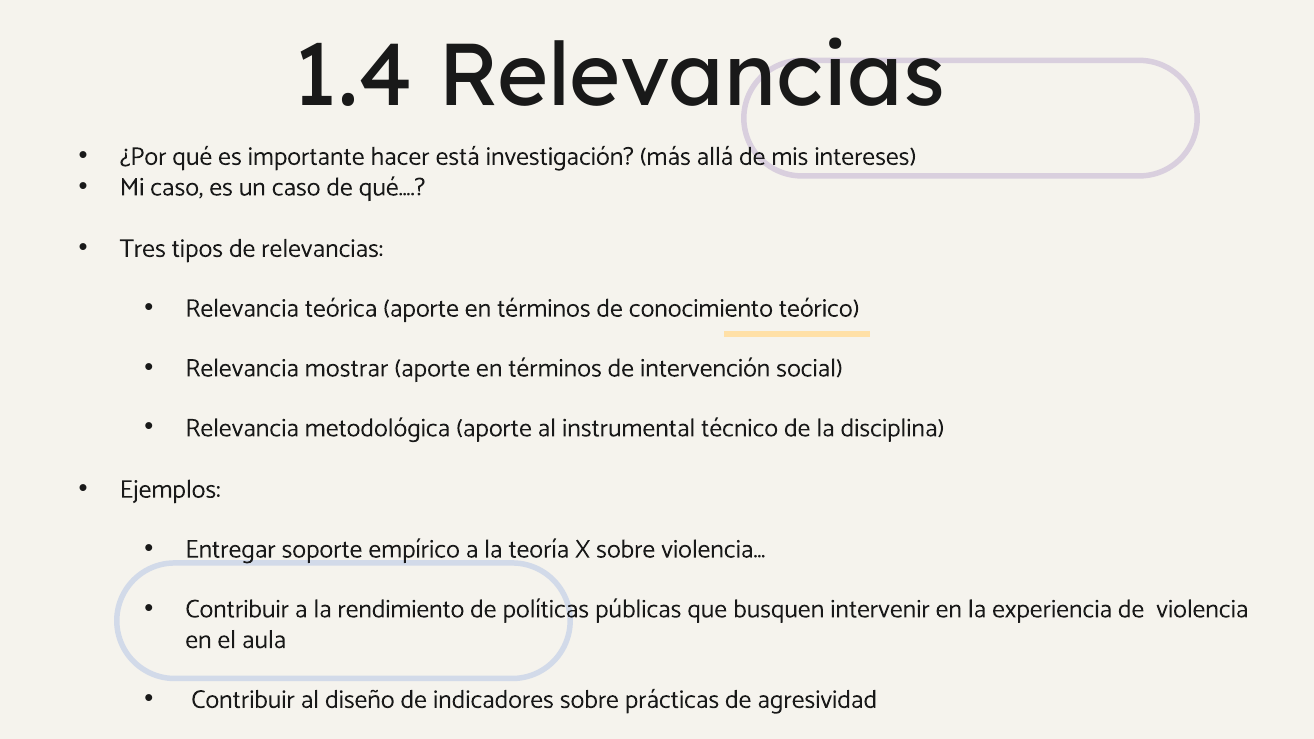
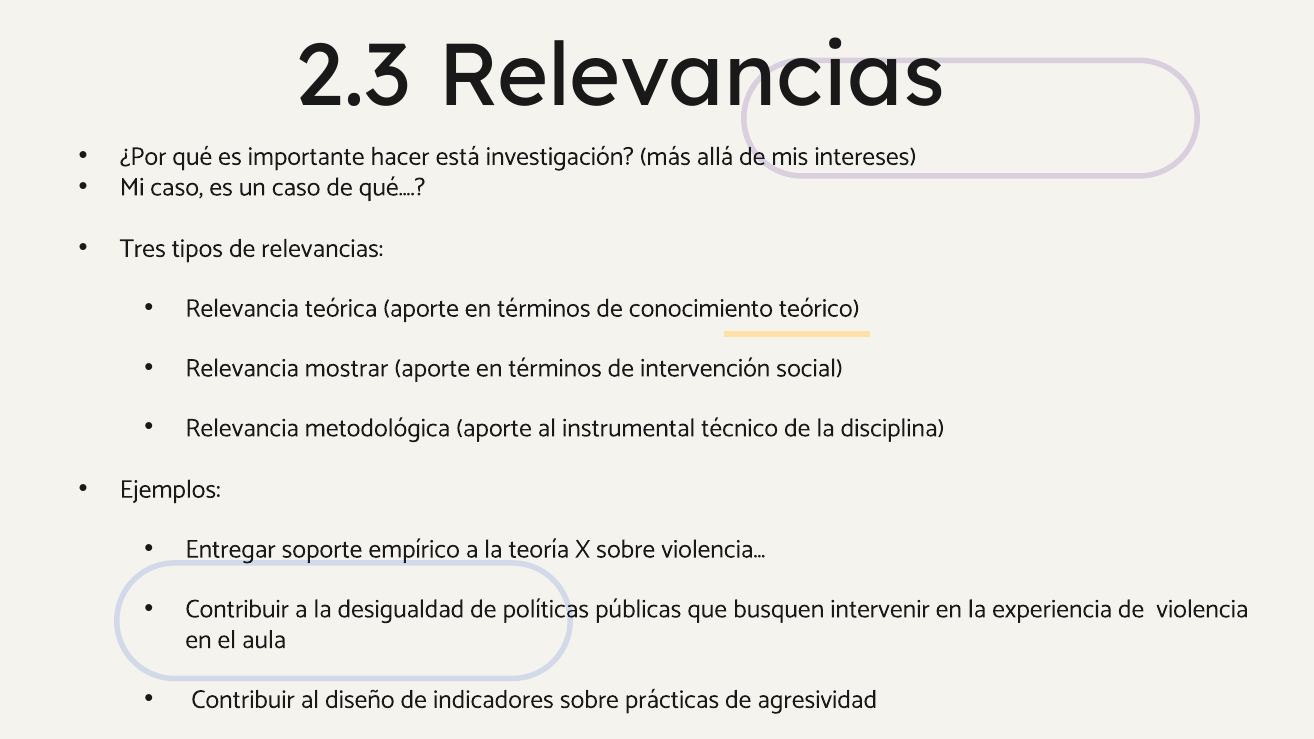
1.4: 1.4 -> 2.3 (353, 76)
rendimiento: rendimiento -> desigualdad (401, 609)
